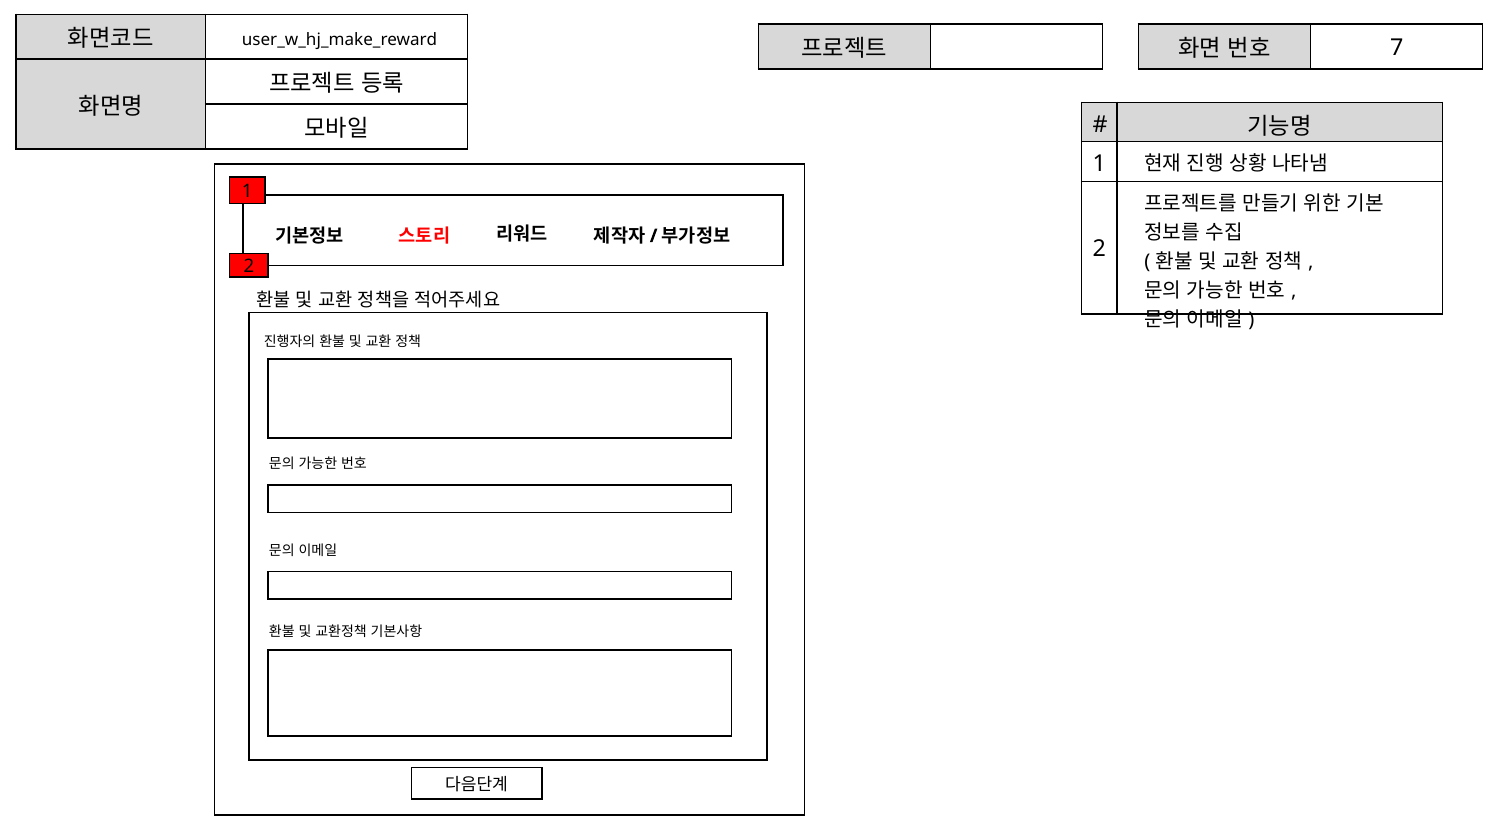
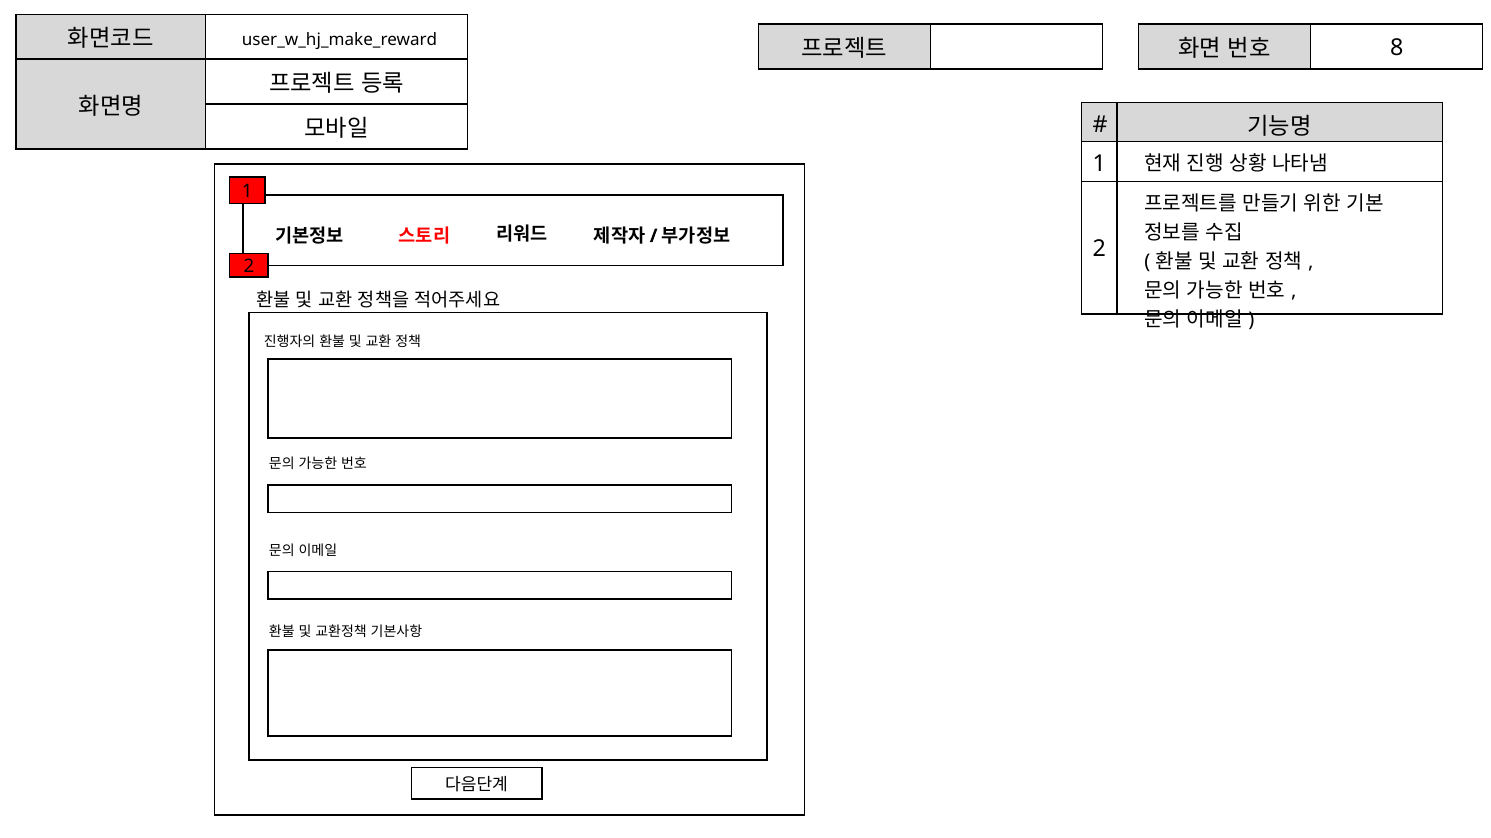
7: 7 -> 8 (1397, 48)
